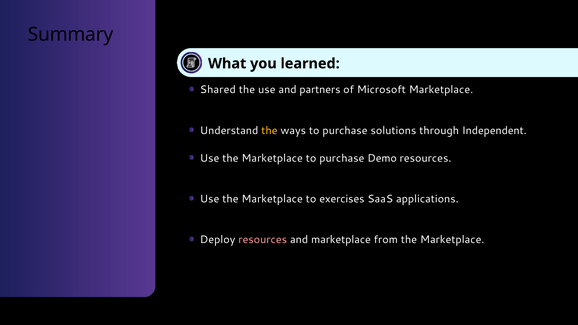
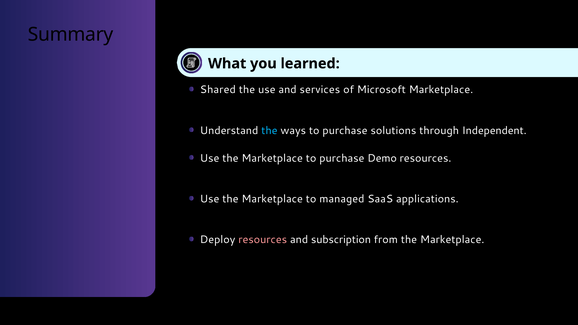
partners: partners -> services (320, 90)
the colour: yellow -> light blue (269, 131)
exercises: exercises -> managed (342, 199)
and marketplace: marketplace -> subscription (341, 240)
